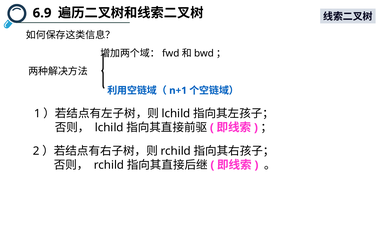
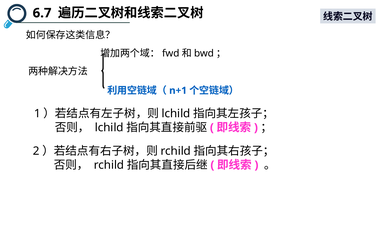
6.9: 6.9 -> 6.7 (42, 13)
